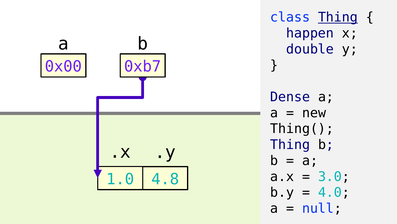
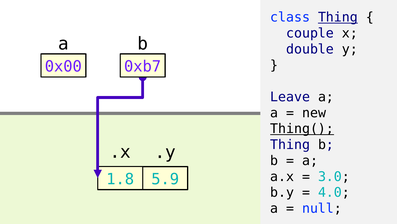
happen: happen -> couple (310, 33)
Dense: Dense -> Leave (290, 97)
Thing( underline: none -> present (302, 128)
1.0: 1.0 -> 1.8 (120, 179)
4.8: 4.8 -> 5.9 (165, 179)
